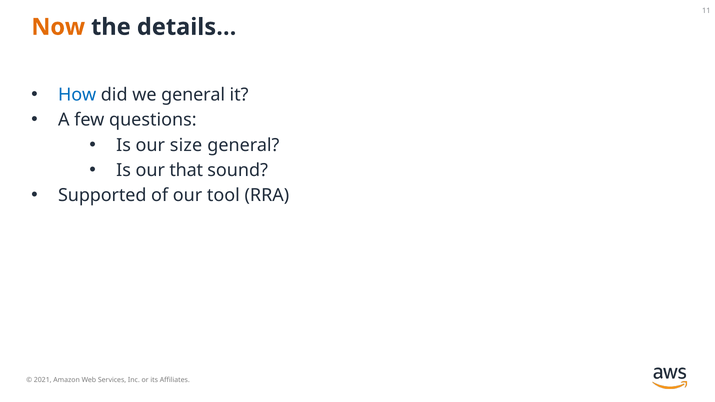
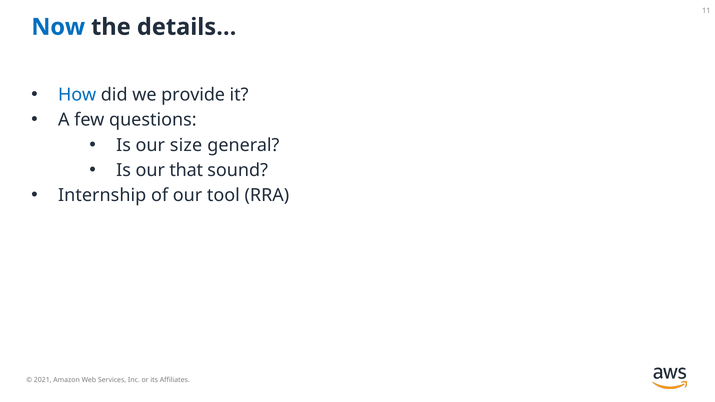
Now colour: orange -> blue (58, 27)
we general: general -> provide (193, 95)
Supported: Supported -> Internship (102, 196)
